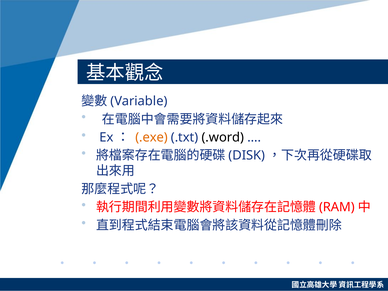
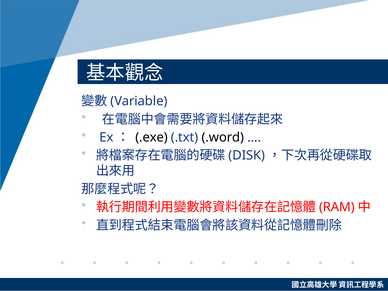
.exe colour: orange -> black (152, 137)
